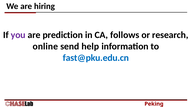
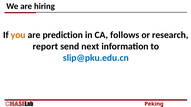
you colour: purple -> orange (18, 35)
online: online -> report (45, 46)
help: help -> next (90, 46)
fast@pku.edu.cn: fast@pku.edu.cn -> slip@pku.edu.cn (96, 58)
